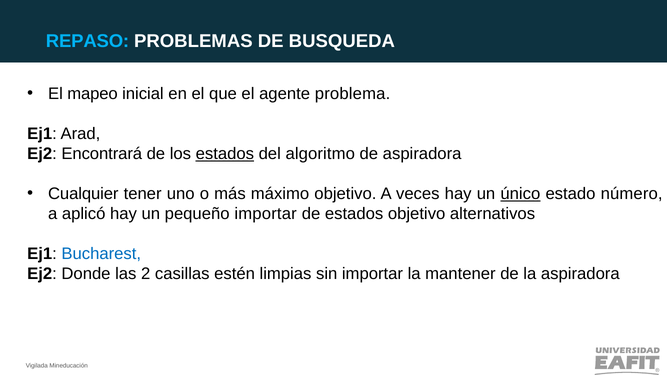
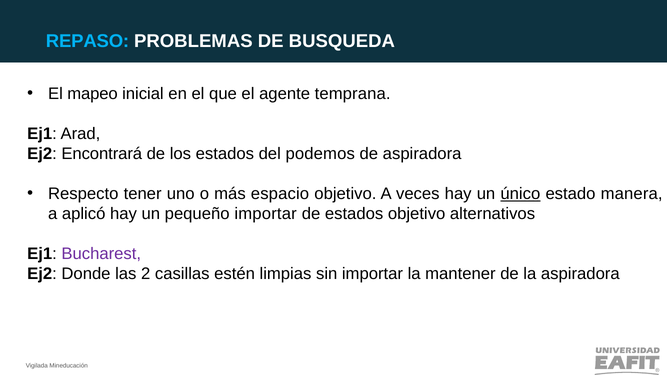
problema: problema -> temprana (353, 94)
estados underline: present -> none (225, 154)
algoritmo: algoritmo -> podemos (320, 154)
Cualquier: Cualquier -> Respecto (83, 194)
máximo: máximo -> espacio (280, 194)
número: número -> manera (632, 194)
Bucharest colour: blue -> purple (101, 254)
